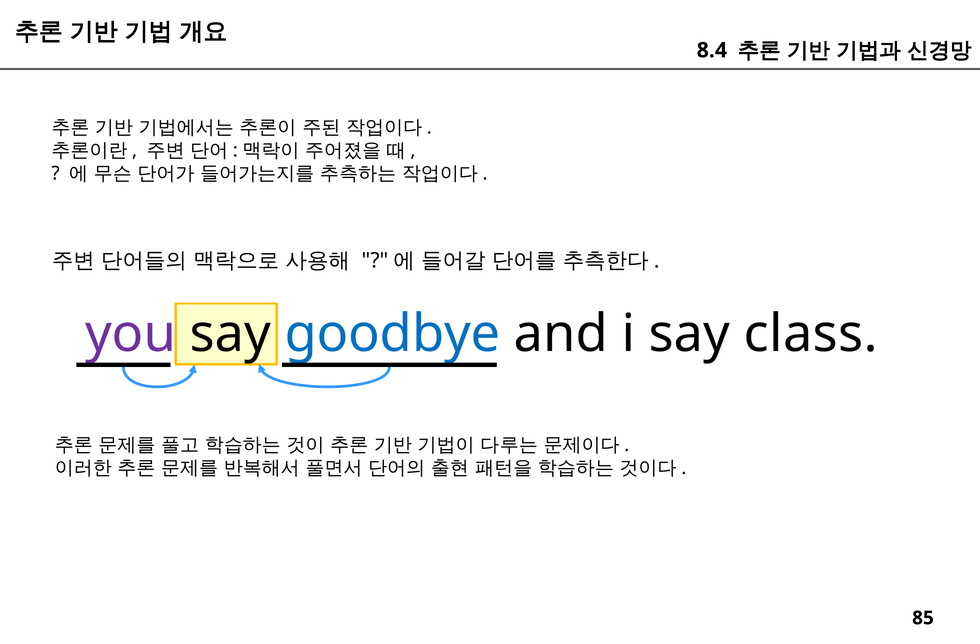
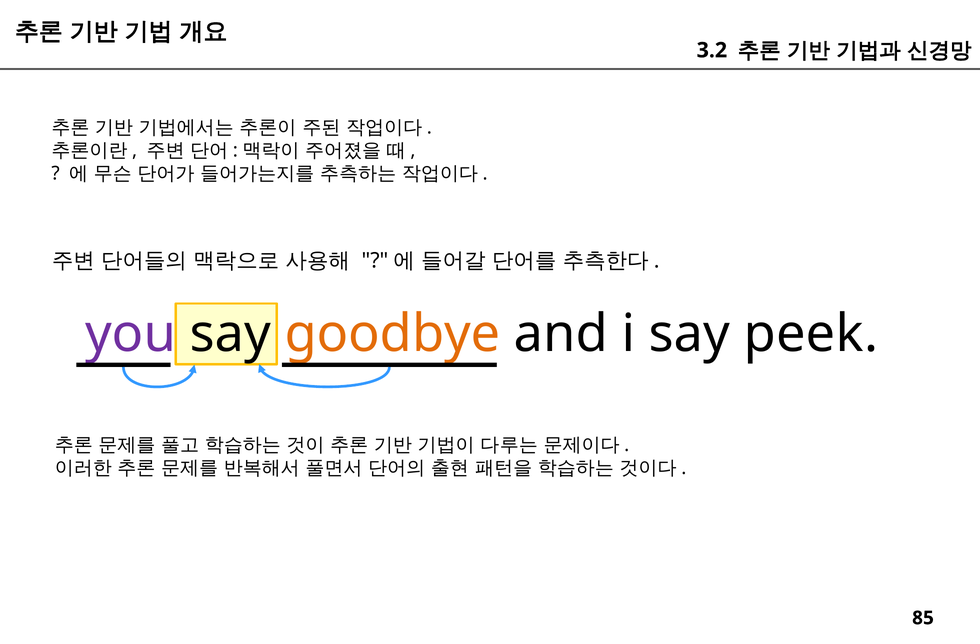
8.4: 8.4 -> 3.2 (712, 50)
goodbye colour: blue -> orange (392, 334)
class: class -> peek (811, 334)
